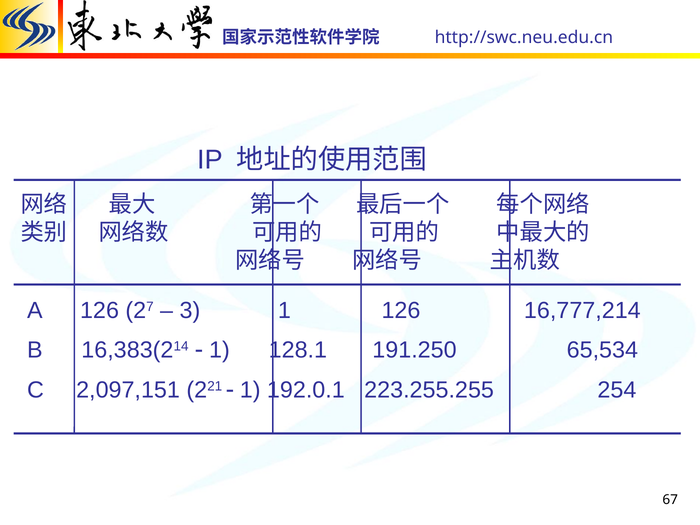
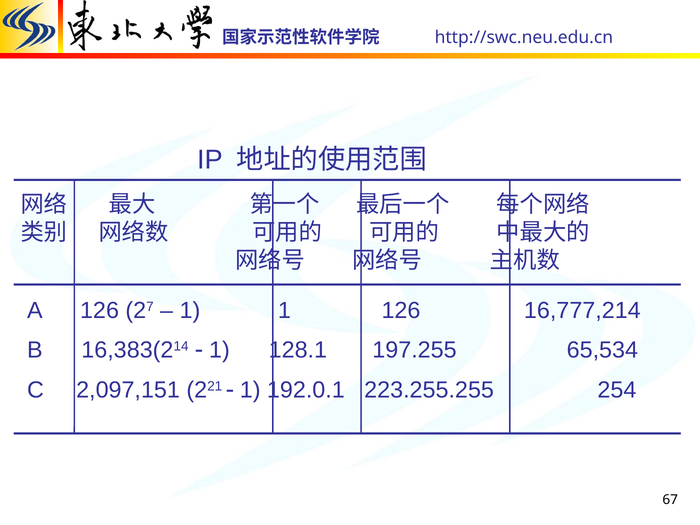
3: 3 -> 1 (190, 311)
191.250: 191.250 -> 197.255 (414, 350)
